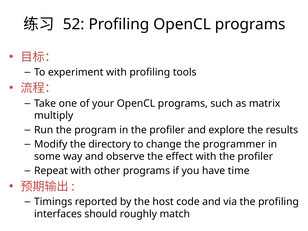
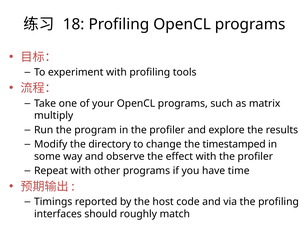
52: 52 -> 18 (74, 24)
programmer: programmer -> timestamped (234, 144)
